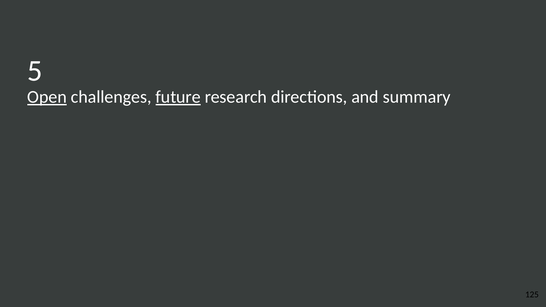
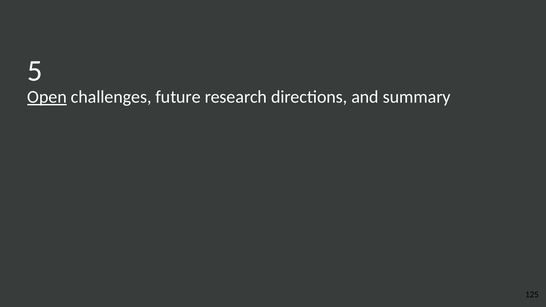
future underline: present -> none (178, 97)
